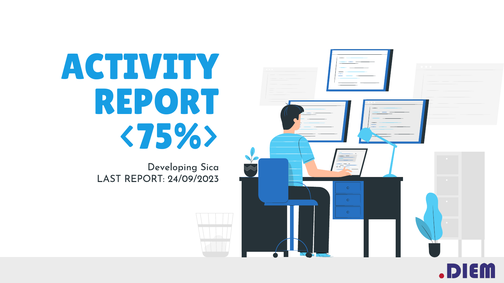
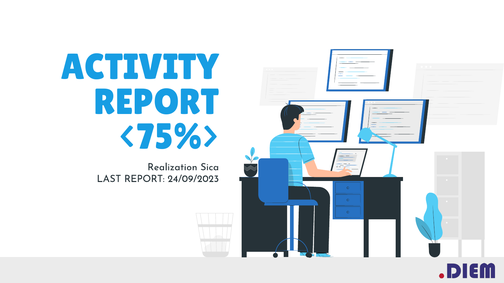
Developing: Developing -> Realization (172, 167)
